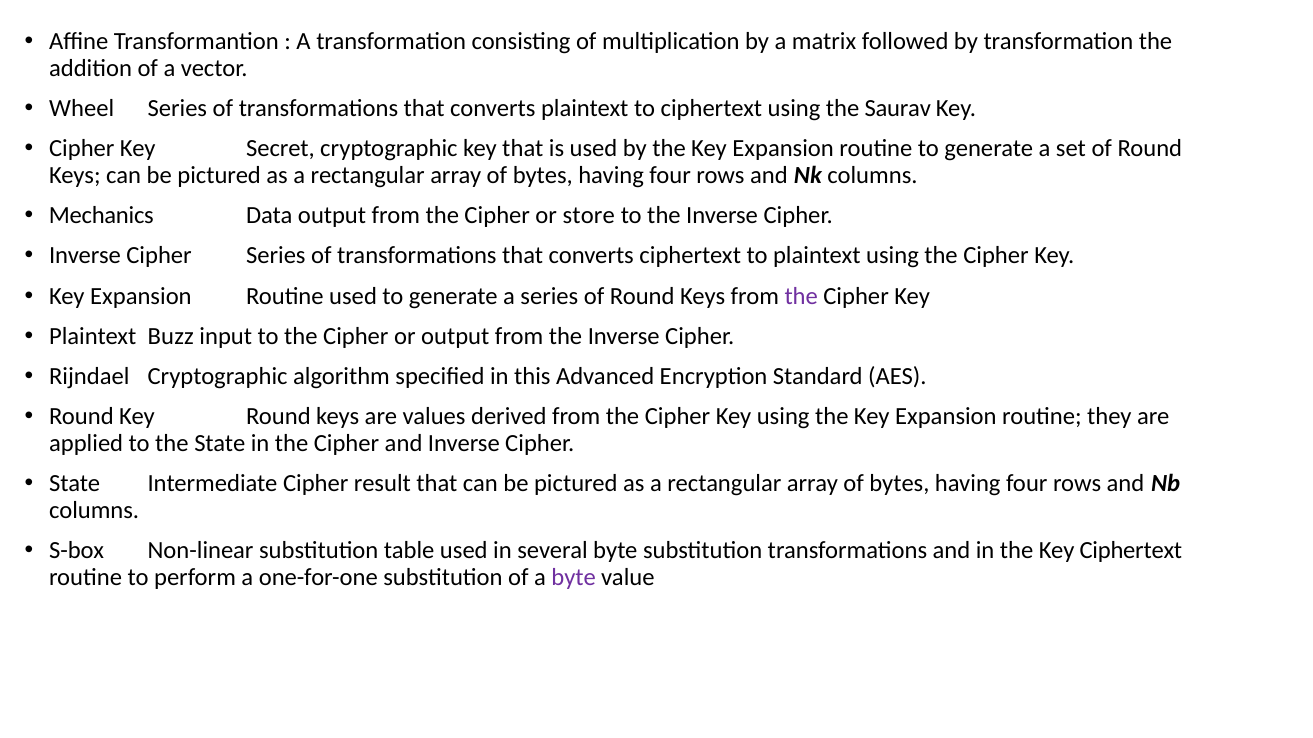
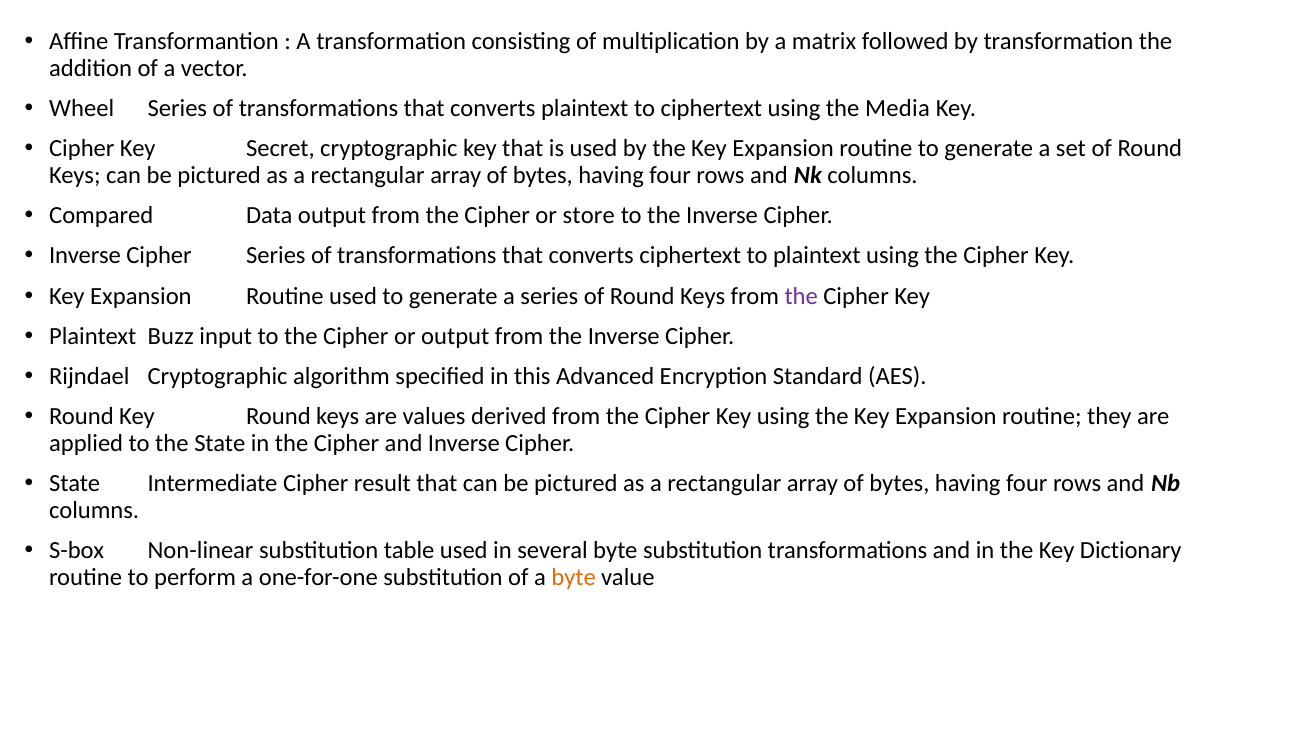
Saurav: Saurav -> Media (898, 108)
Mechanics: Mechanics -> Compared (101, 216)
Key Ciphertext: Ciphertext -> Dictionary (1131, 551)
byte colour: purple -> orange (574, 577)
